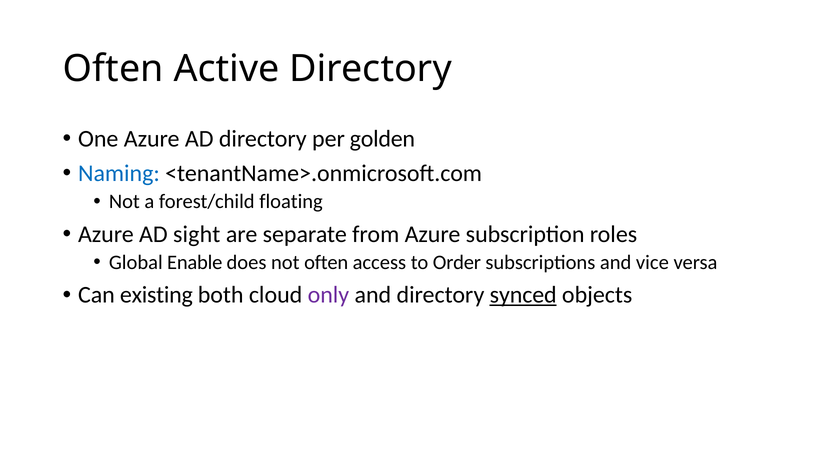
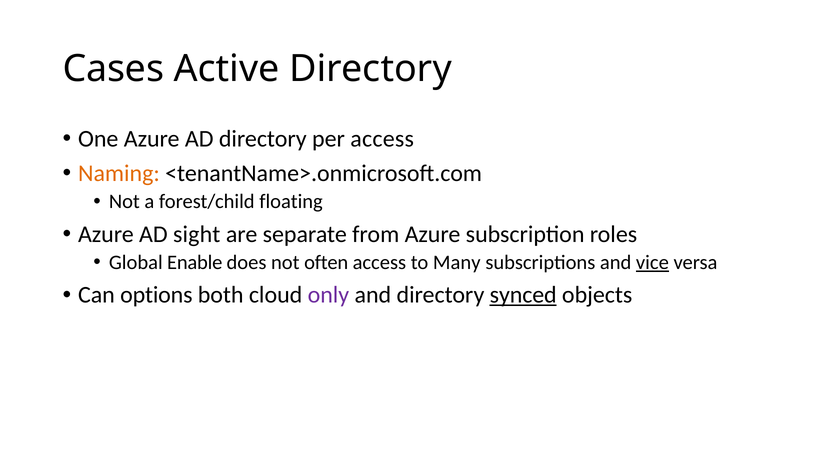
Often: Often -> Cases (113, 69)
per golden: golden -> access (382, 139)
Naming colour: blue -> orange (119, 173)
Order: Order -> Many (457, 263)
vice underline: none -> present (652, 263)
existing: existing -> options (156, 295)
